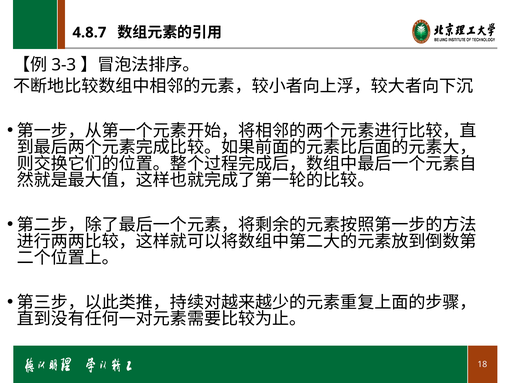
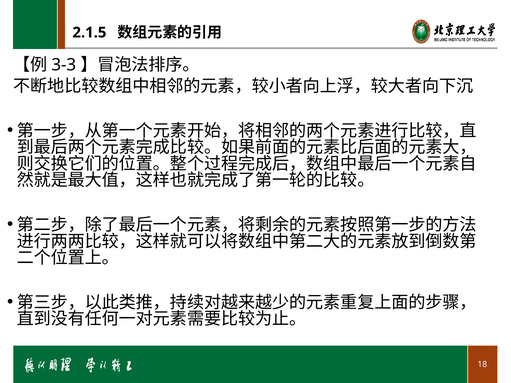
4.8.7: 4.8.7 -> 2.1.5 (89, 33)
